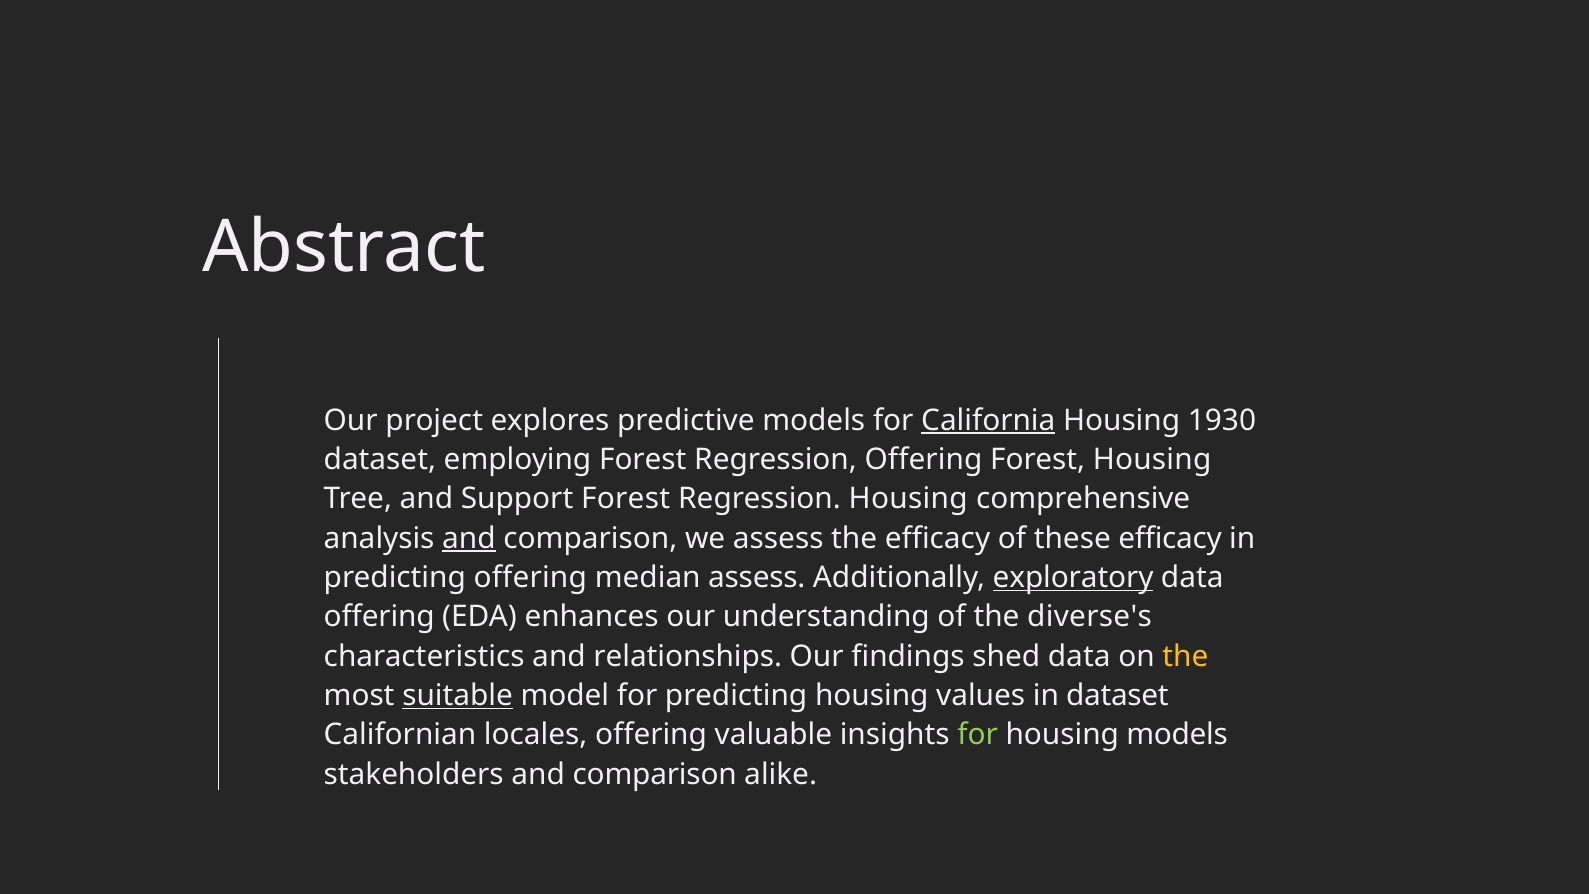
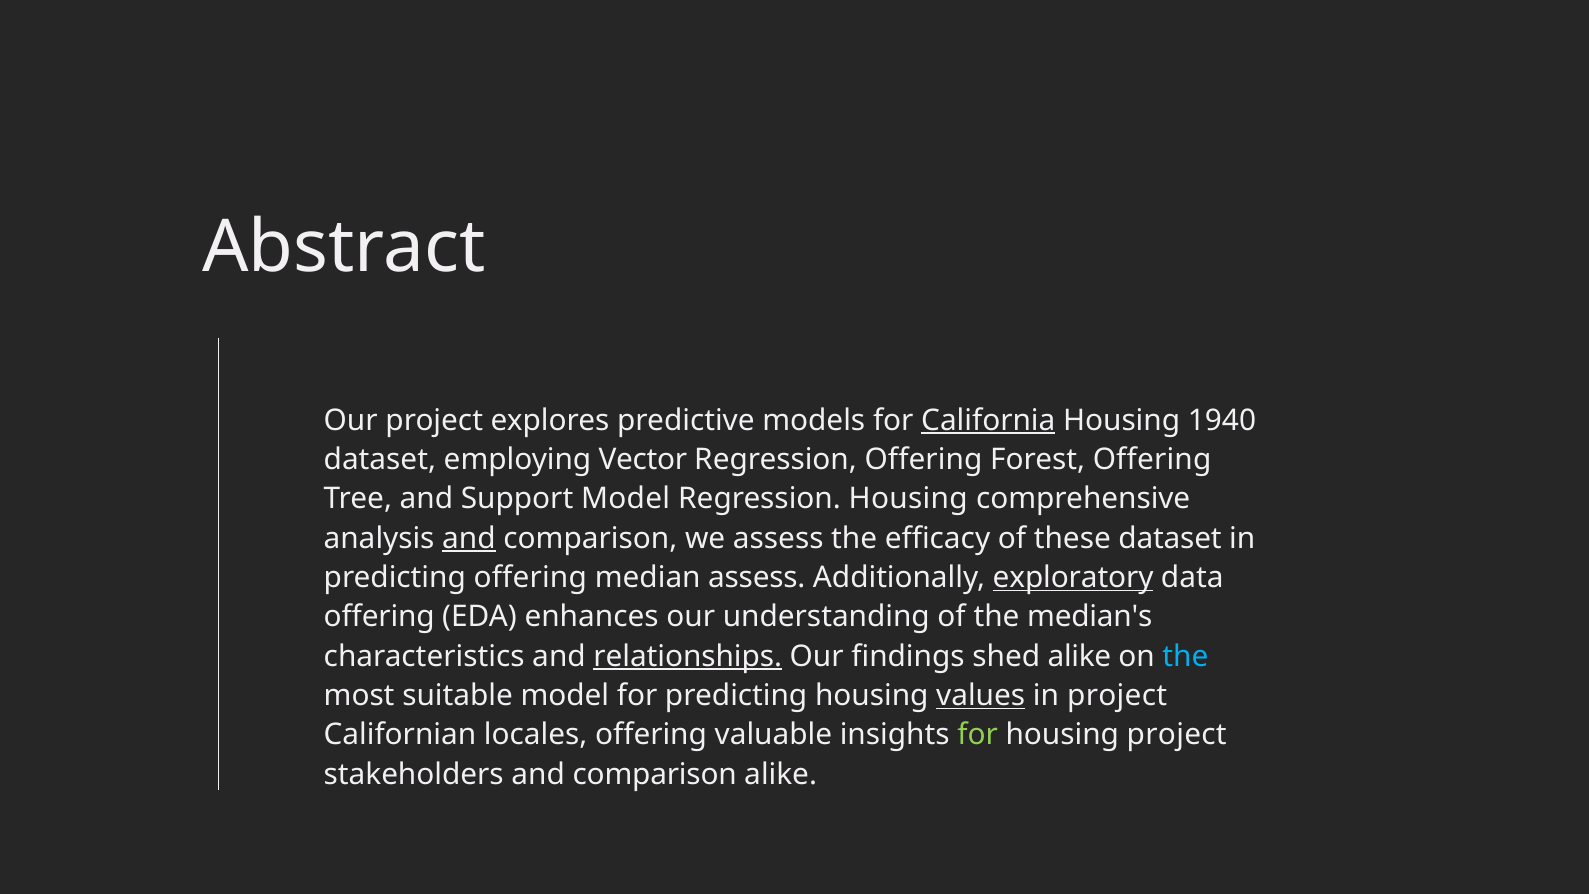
1930: 1930 -> 1940 (1222, 420)
employing Forest: Forest -> Vector (643, 460)
Forest Housing: Housing -> Offering (1152, 460)
Support Forest: Forest -> Model (626, 499)
these efficacy: efficacy -> dataset (1170, 538)
diverse's: diverse's -> median's (1090, 617)
relationships underline: none -> present (688, 656)
shed data: data -> alike (1079, 656)
the colour: yellow -> light blue (1185, 656)
suitable underline: present -> none (458, 695)
values underline: none -> present (981, 695)
in dataset: dataset -> project (1117, 695)
housing models: models -> project (1177, 735)
